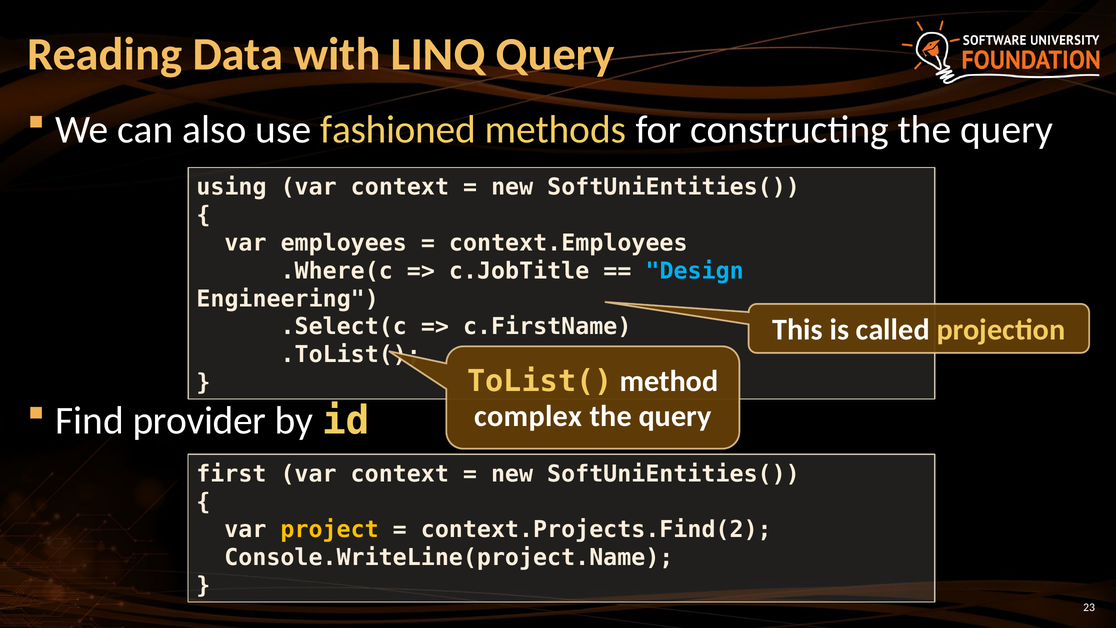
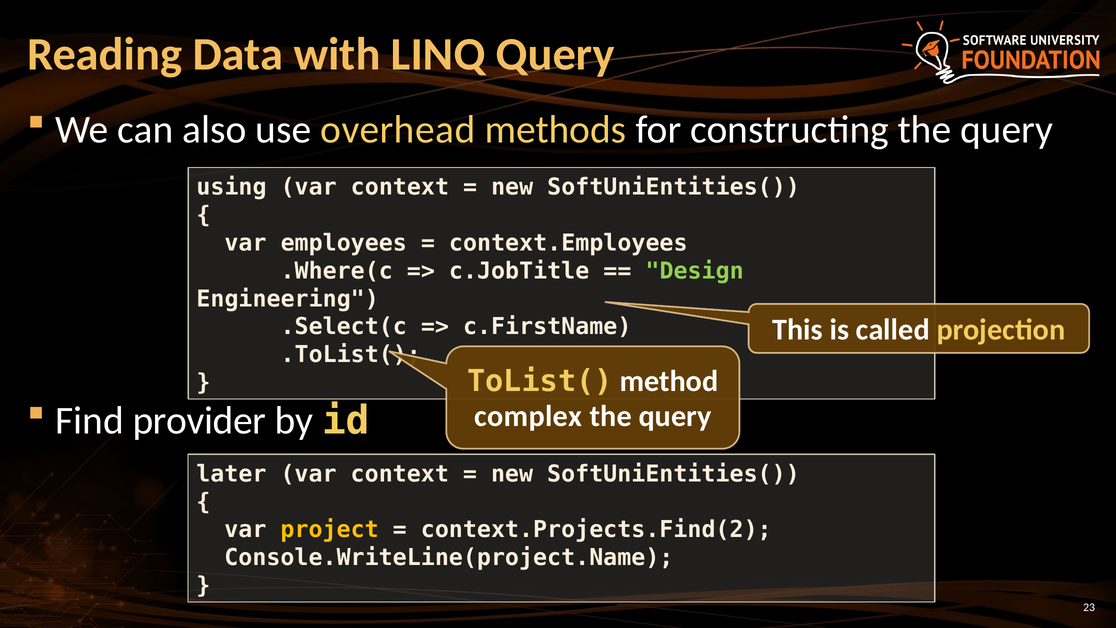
fashioned: fashioned -> overhead (398, 130)
Design colour: light blue -> light green (695, 271)
first: first -> later (231, 474)
